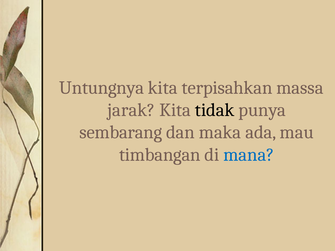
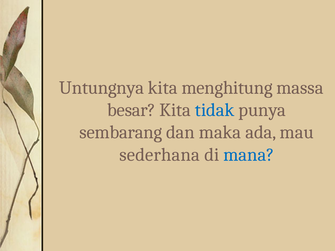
terpisahkan: terpisahkan -> menghitung (227, 88)
jarak: jarak -> besar (131, 110)
tidak colour: black -> blue (215, 110)
timbangan: timbangan -> sederhana (160, 155)
